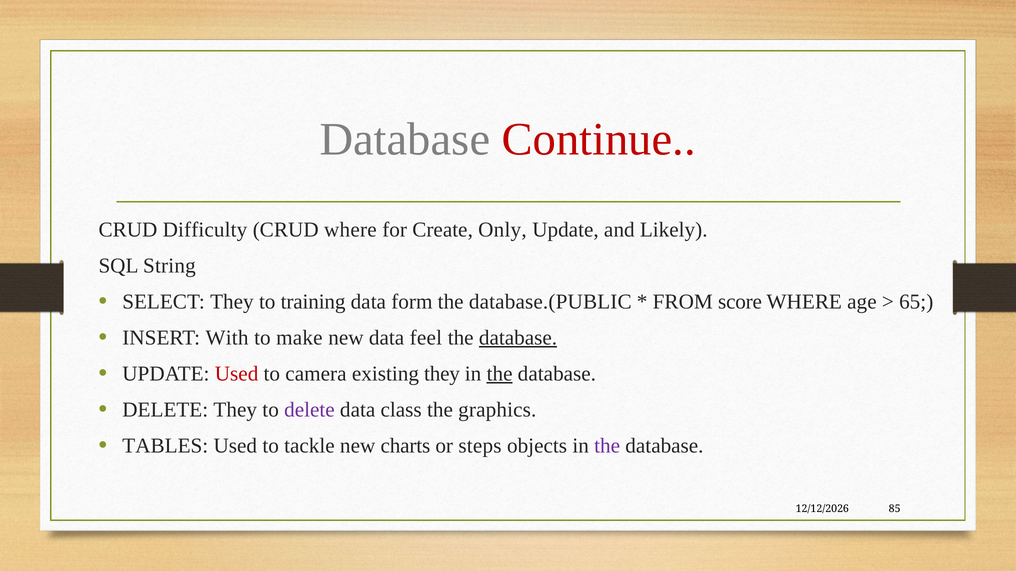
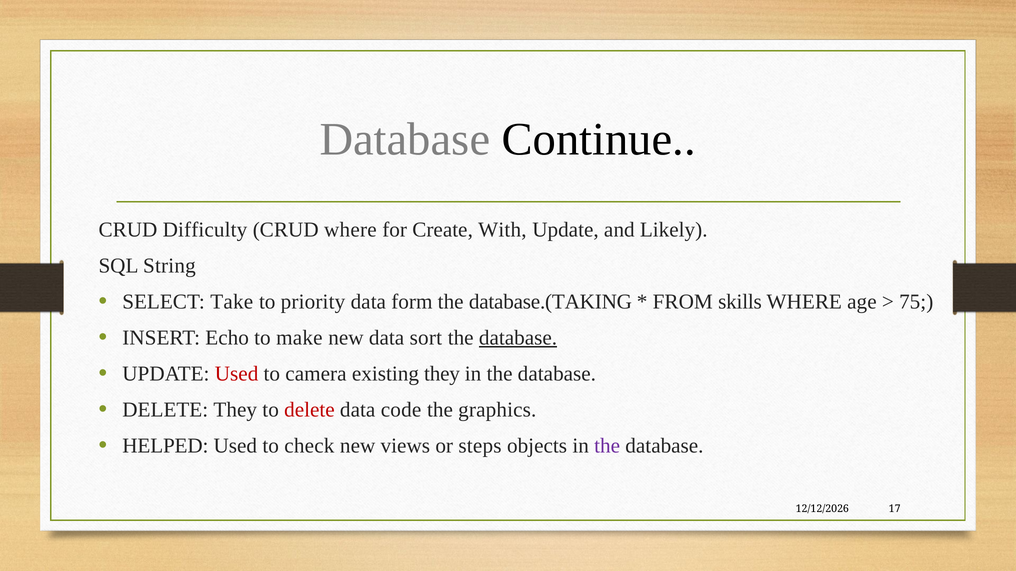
Continue colour: red -> black (599, 139)
Only: Only -> With (502, 230)
SELECT They: They -> Take (232, 302)
training: training -> priority (313, 302)
database.(PUBLIC: database.(PUBLIC -> database.(TAKING (550, 302)
score: score -> skills (740, 302)
65: 65 -> 75 (916, 302)
With: With -> Echo (227, 338)
feel: feel -> sort (426, 338)
the underline: present -> none (500, 374)
delete colour: purple -> red (309, 410)
class: class -> code (401, 410)
TABLES: TABLES -> HELPED (165, 446)
tackle: tackle -> check (309, 446)
charts: charts -> views (405, 446)
85: 85 -> 17 (895, 509)
